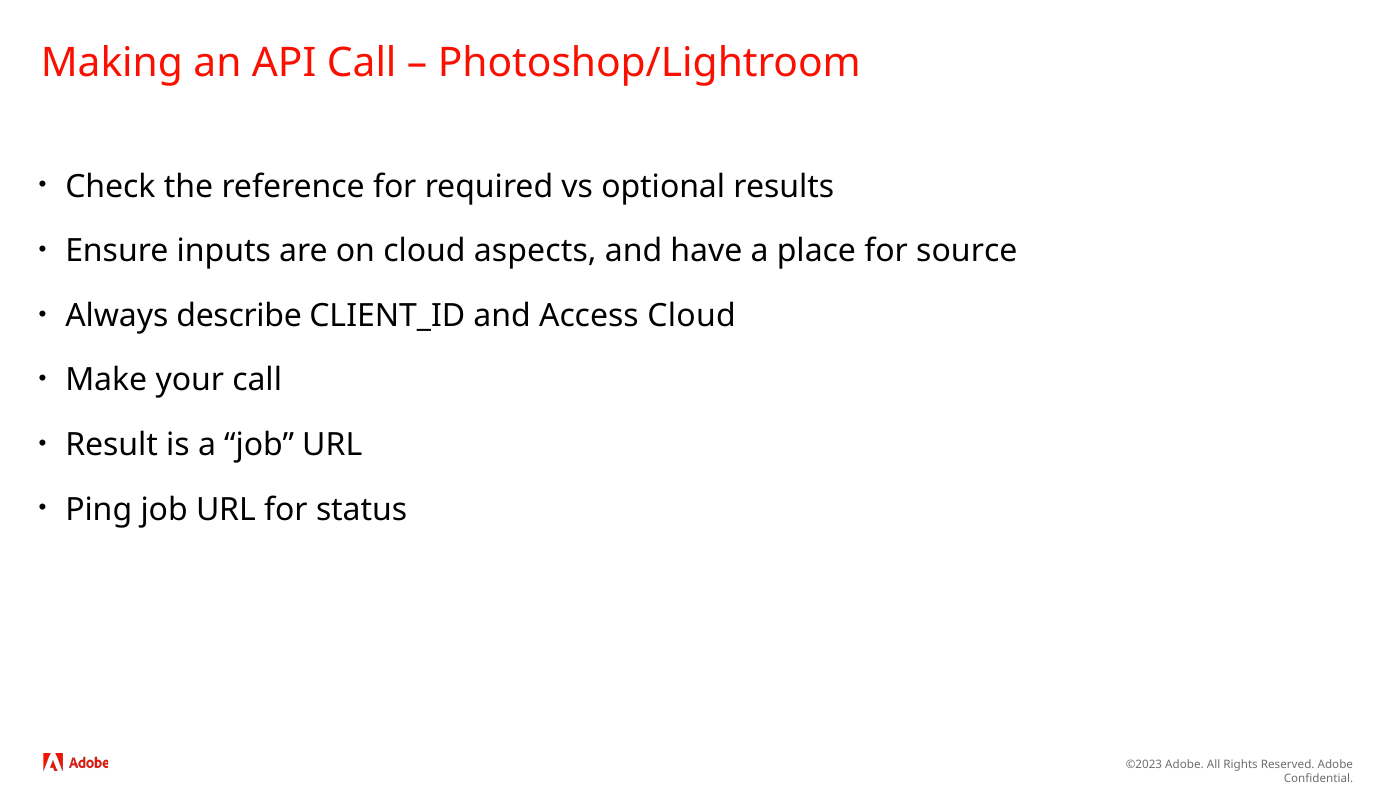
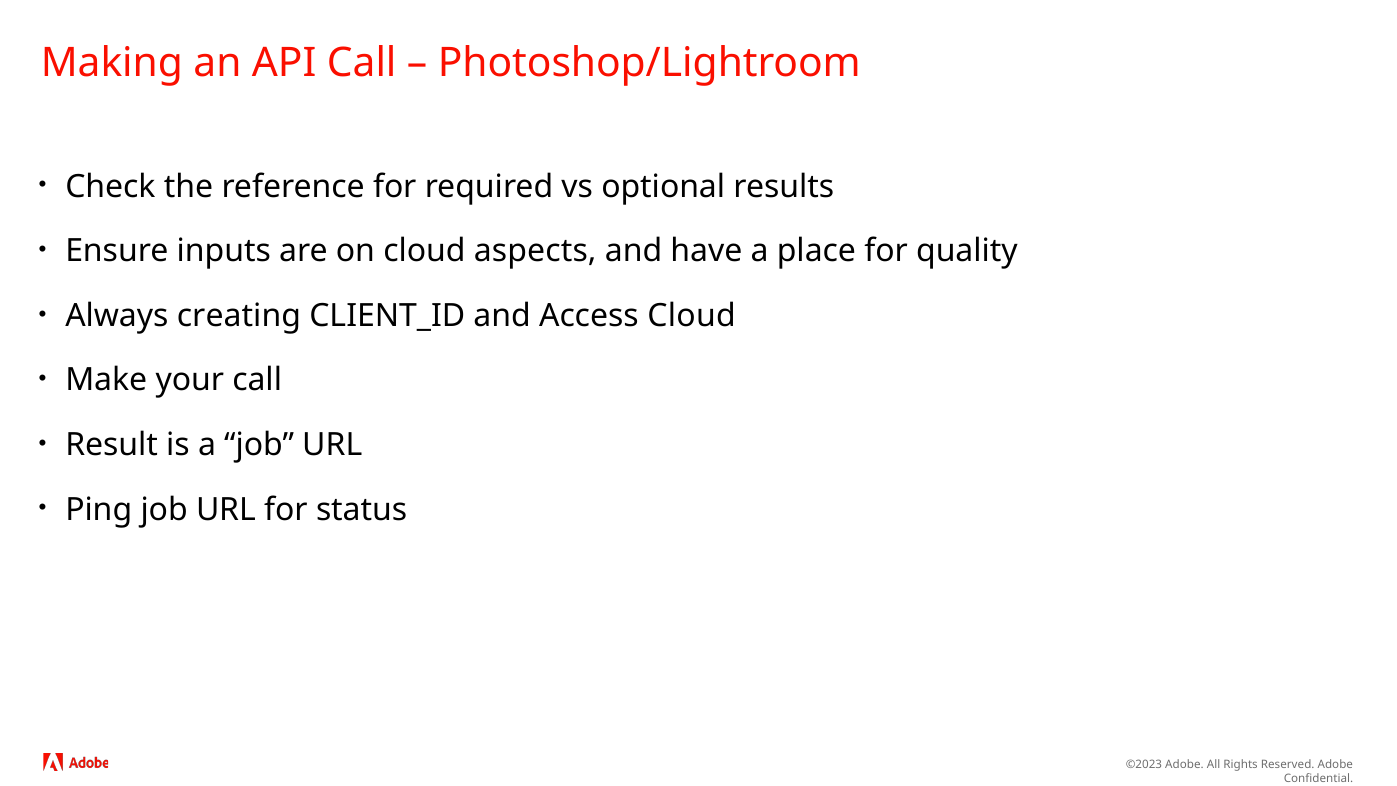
source: source -> quality (967, 251)
describe: describe -> creating (239, 316)
